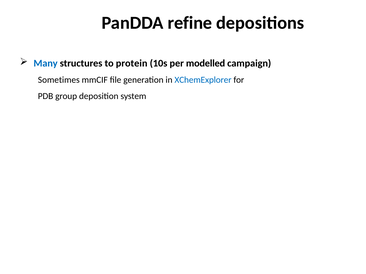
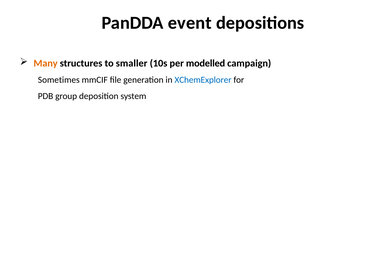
refine: refine -> event (190, 23)
Many colour: blue -> orange (46, 63)
protein: protein -> smaller (132, 63)
